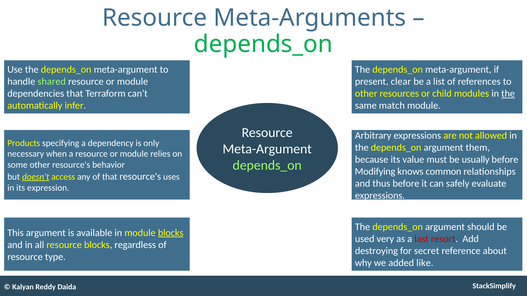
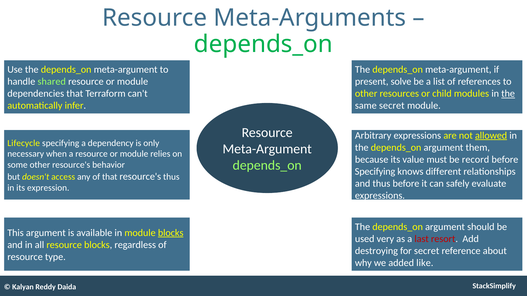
clear: clear -> solve (401, 82)
same match: match -> secret (392, 106)
allowed underline: none -> present (491, 136)
Products: Products -> Lifecycle (24, 143)
usually: usually -> record (476, 160)
Modifying: Modifying -> Specifying (375, 172)
common: common -> different (443, 172)
doesn't underline: present -> none (36, 177)
resource's uses: uses -> thus (171, 177)
